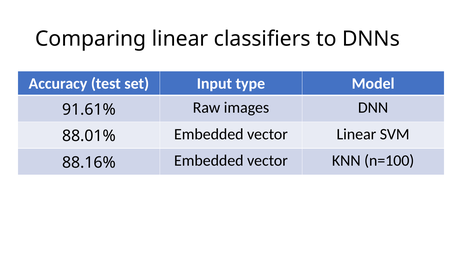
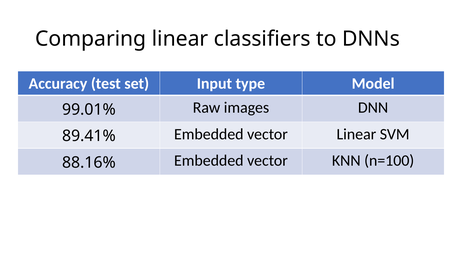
91.61%: 91.61% -> 99.01% (89, 110)
88.01%: 88.01% -> 89.41% (89, 136)
